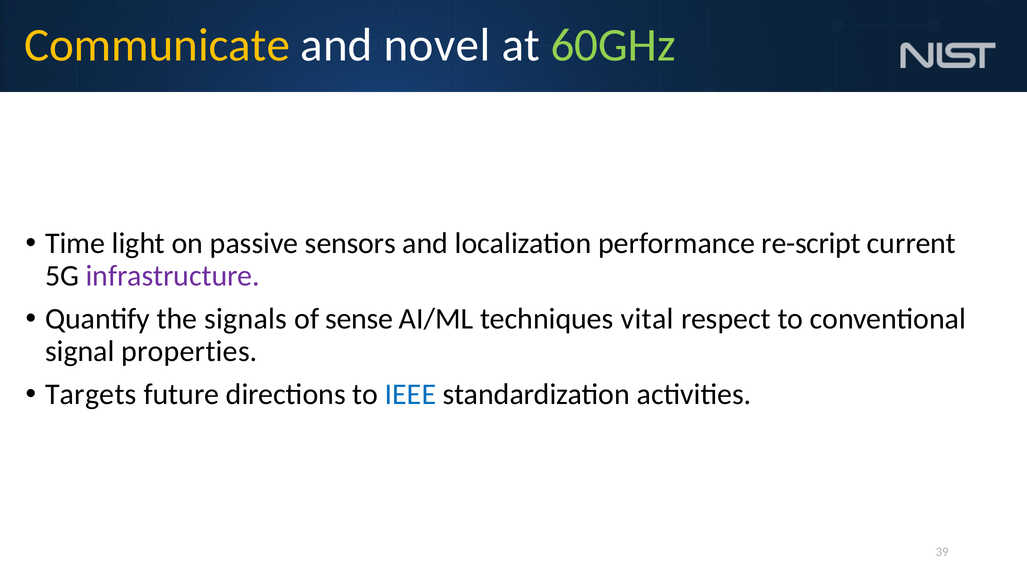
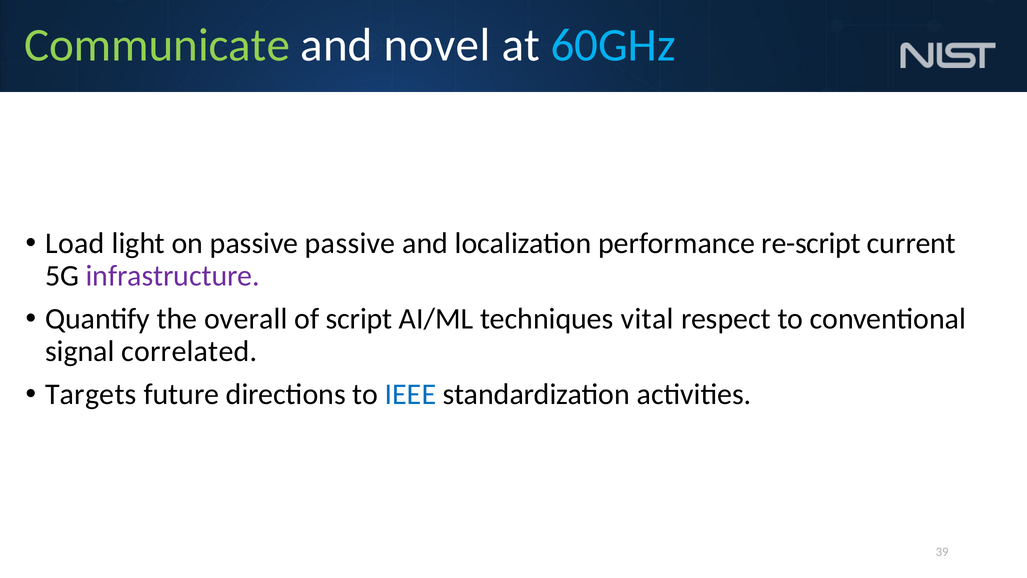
Communicate colour: yellow -> light green (157, 45)
60GHz colour: light green -> light blue (613, 45)
Time: Time -> Load (75, 243)
passive sensors: sensors -> passive (350, 243)
signals: signals -> overall (246, 319)
sense: sense -> script (359, 319)
properties: properties -> correlated (189, 351)
